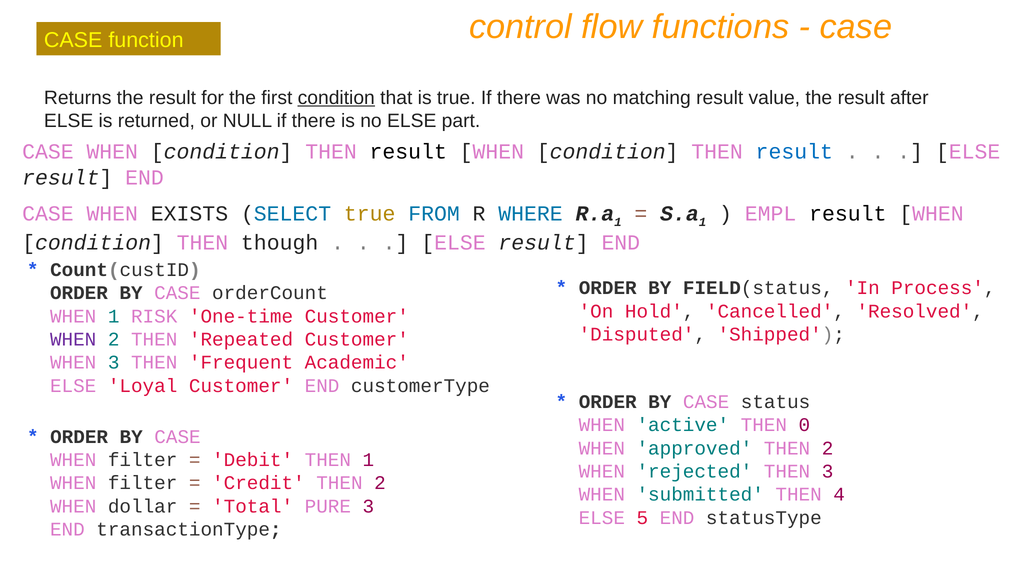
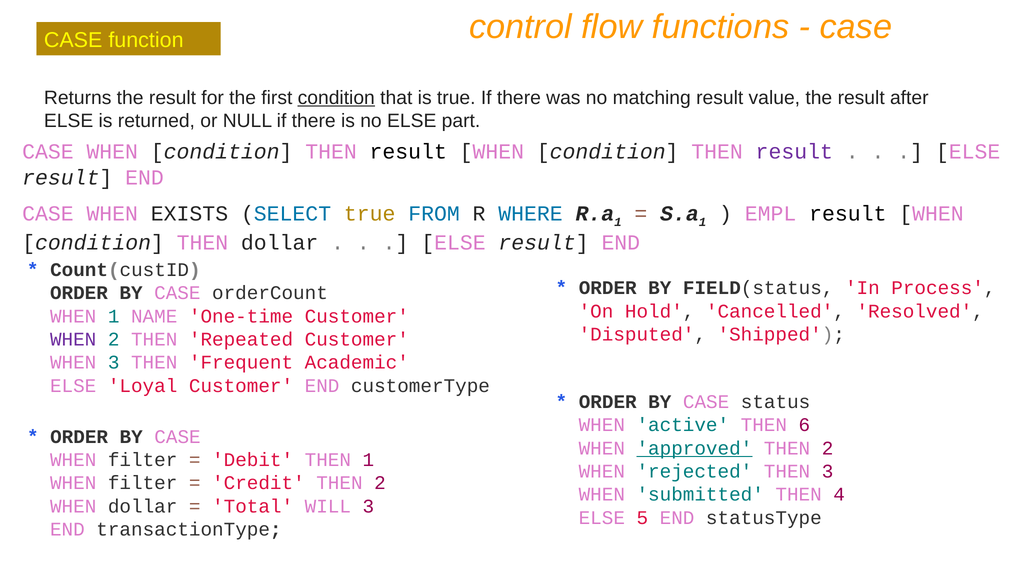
result colour: blue -> purple (794, 152)
THEN though: though -> dollar (280, 243)
RISK: RISK -> NAME (154, 316)
0: 0 -> 6 (804, 425)
approved underline: none -> present (694, 448)
PURE: PURE -> WILL (328, 506)
